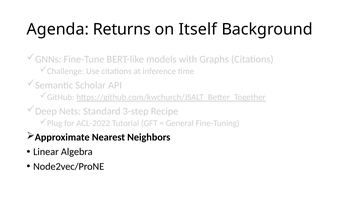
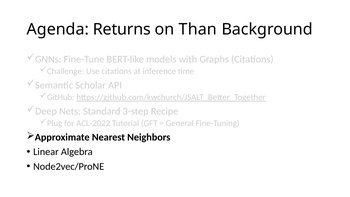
Itself: Itself -> Than (198, 29)
